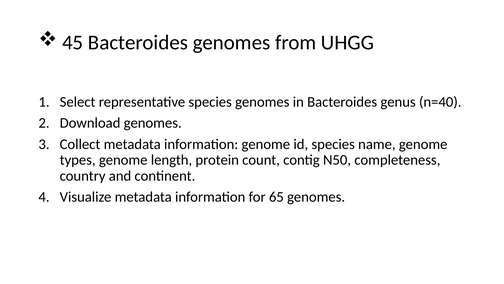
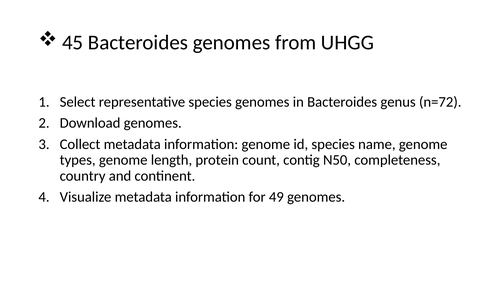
n=40: n=40 -> n=72 (440, 102)
65: 65 -> 49 (276, 197)
